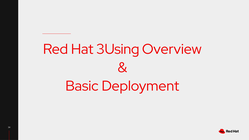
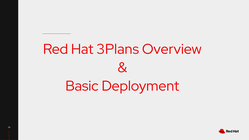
3Using: 3Using -> 3Plans (118, 49)
